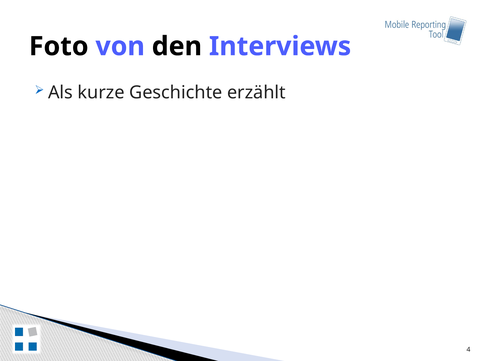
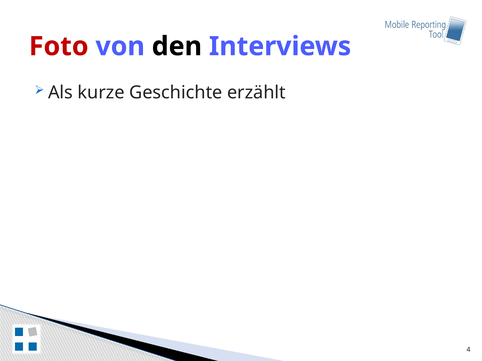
Foto colour: black -> red (59, 46)
